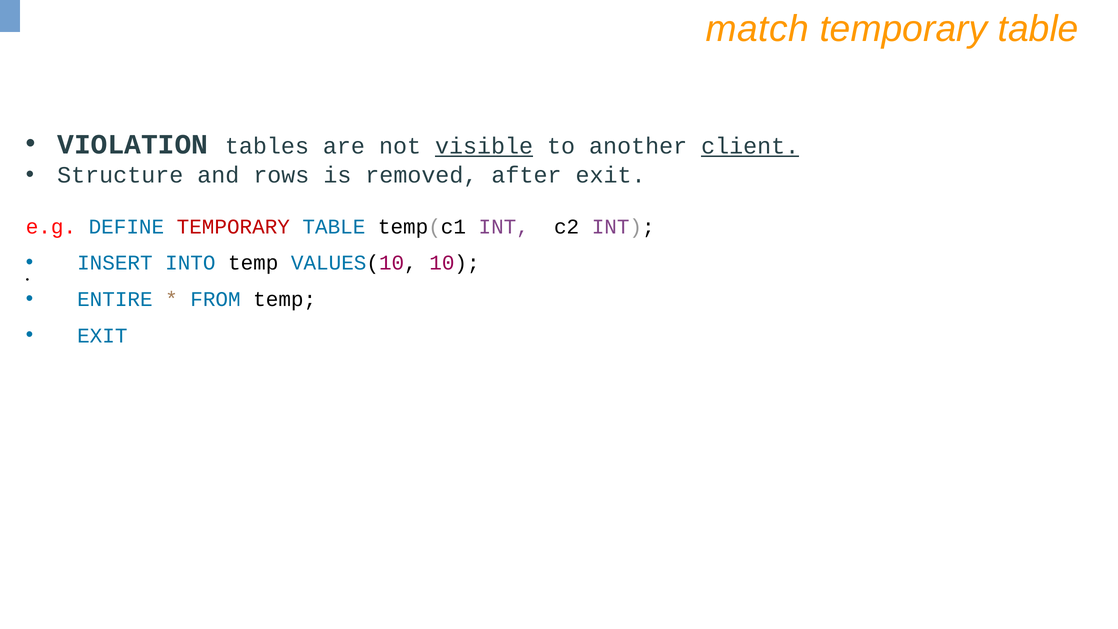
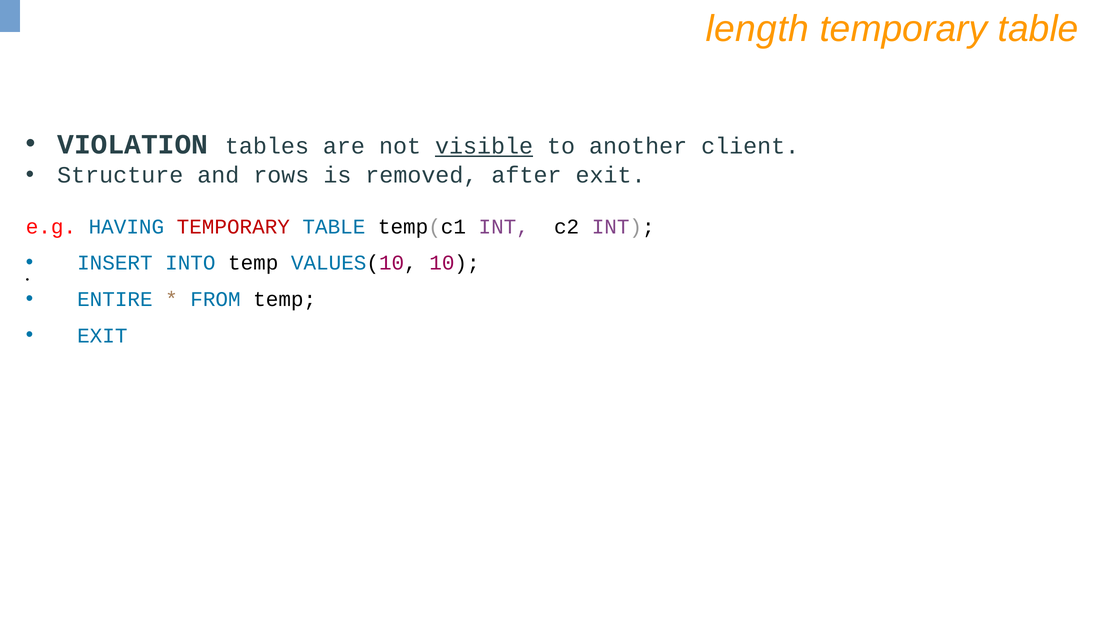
match: match -> length (757, 29)
client underline: present -> none (750, 146)
DEFINE: DEFINE -> HAVING (126, 227)
